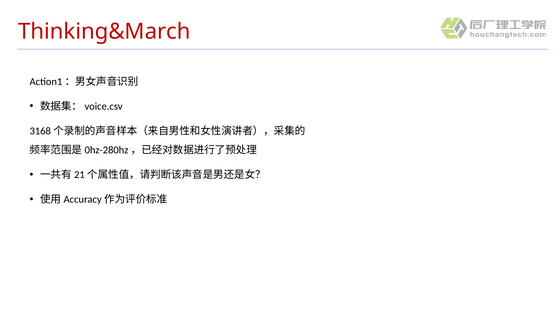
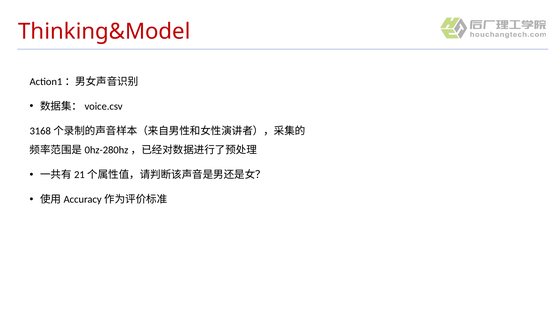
Thinking&March: Thinking&March -> Thinking&Model (104, 31)
